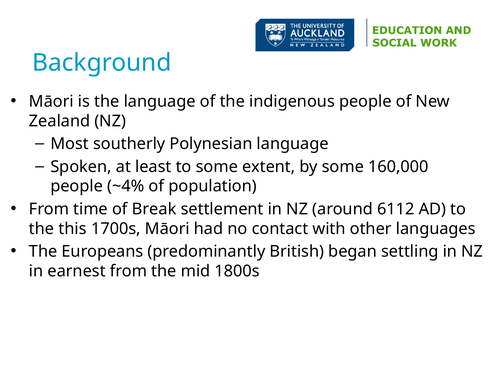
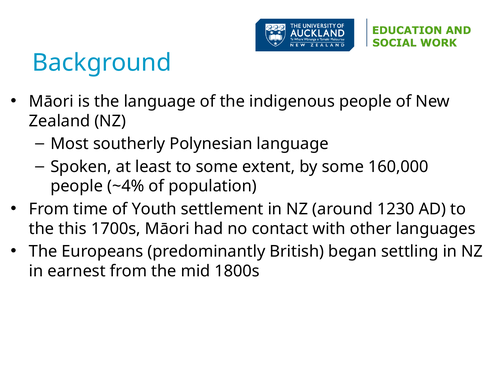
Break: Break -> Youth (154, 209)
6112: 6112 -> 1230 (396, 209)
